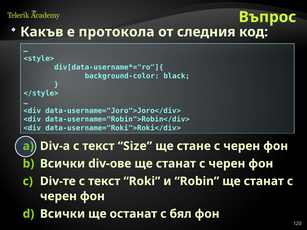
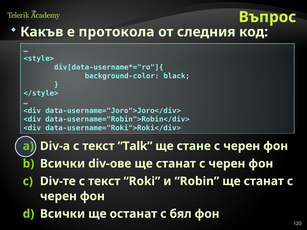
Size: Size -> Talk (135, 146)
